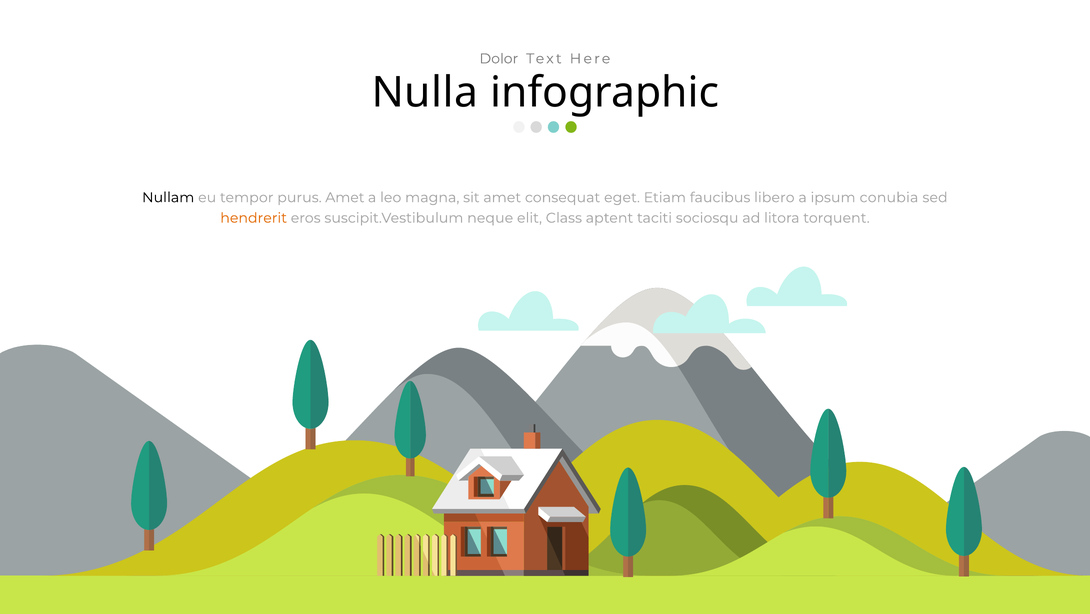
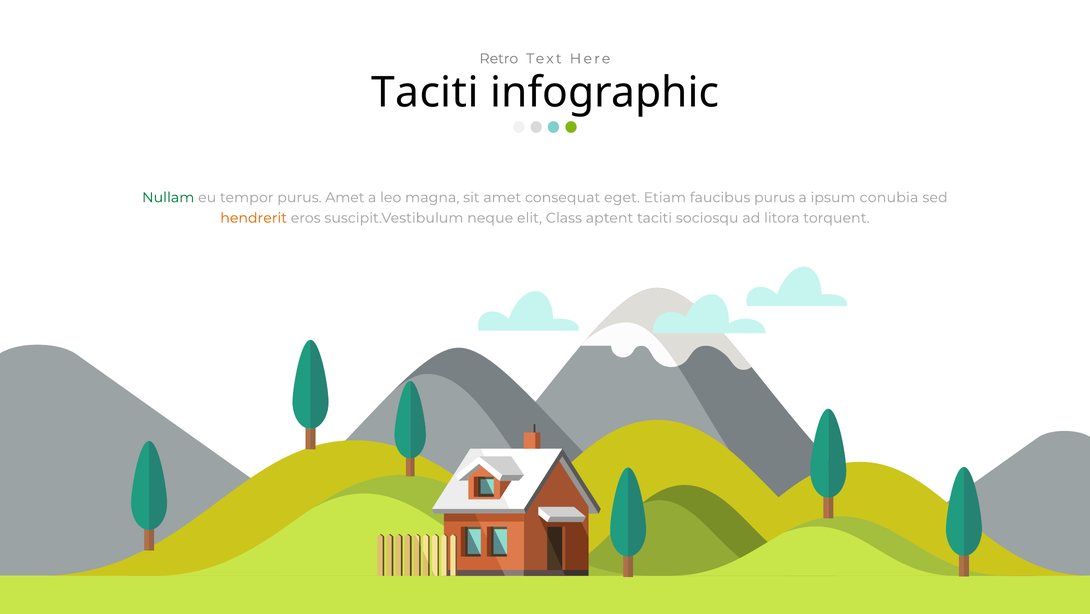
Dolor: Dolor -> Retro (499, 59)
Nulla: Nulla -> Taciti (425, 92)
Nullam colour: black -> green (168, 198)
faucibus libero: libero -> purus (774, 198)
